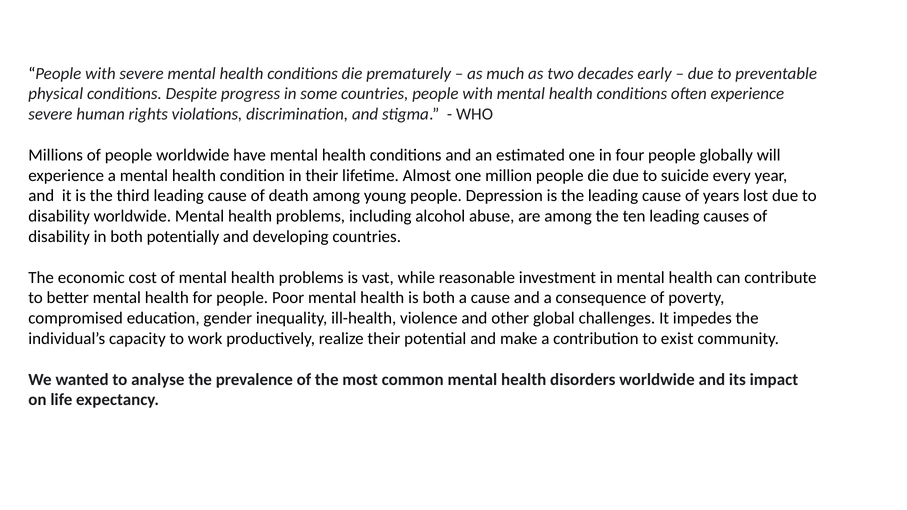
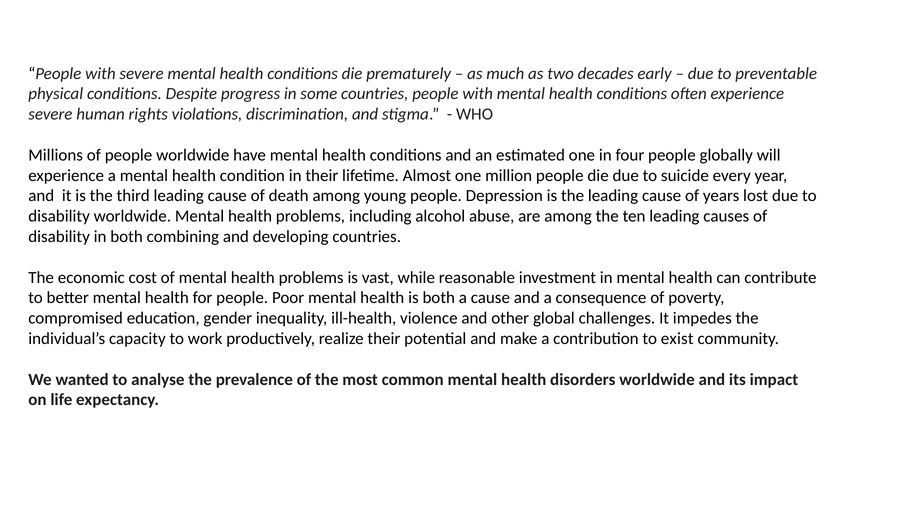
potentially: potentially -> combining (183, 237)
